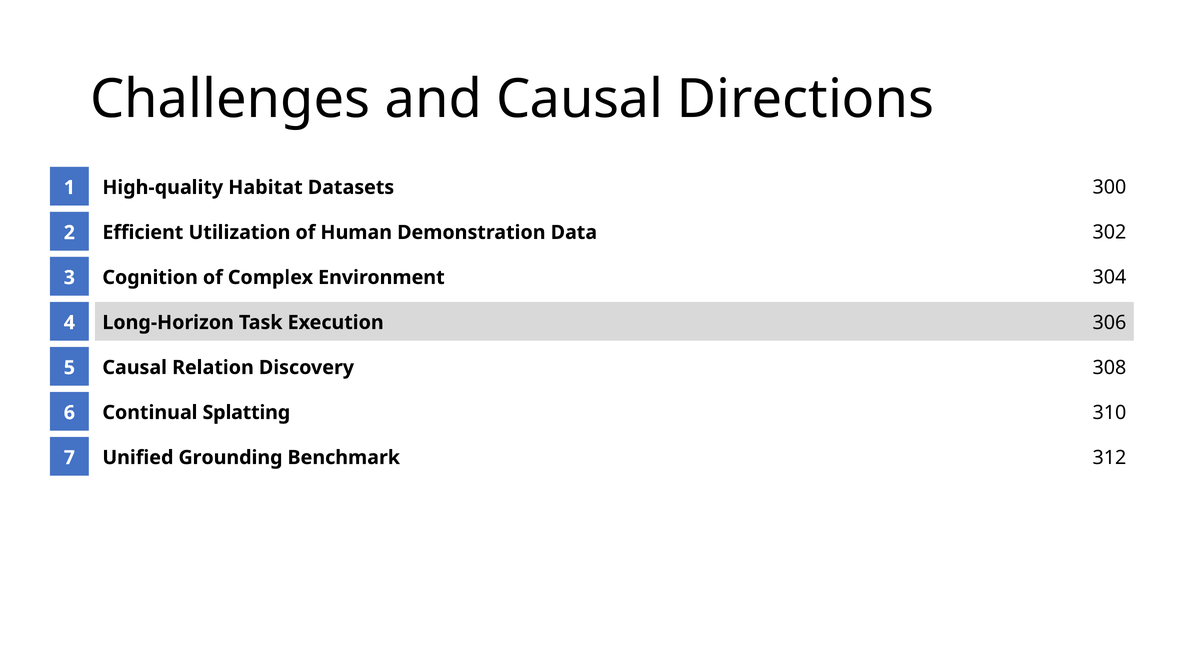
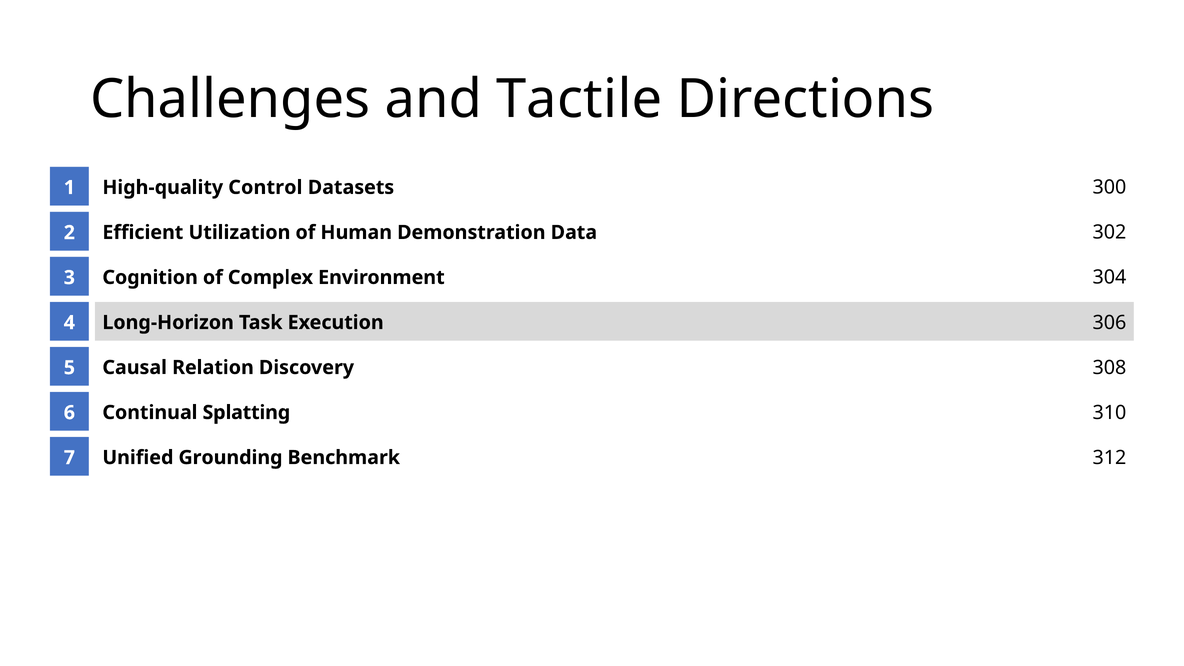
and Causal: Causal -> Tactile (579, 99)
Habitat: Habitat -> Control (265, 187)
